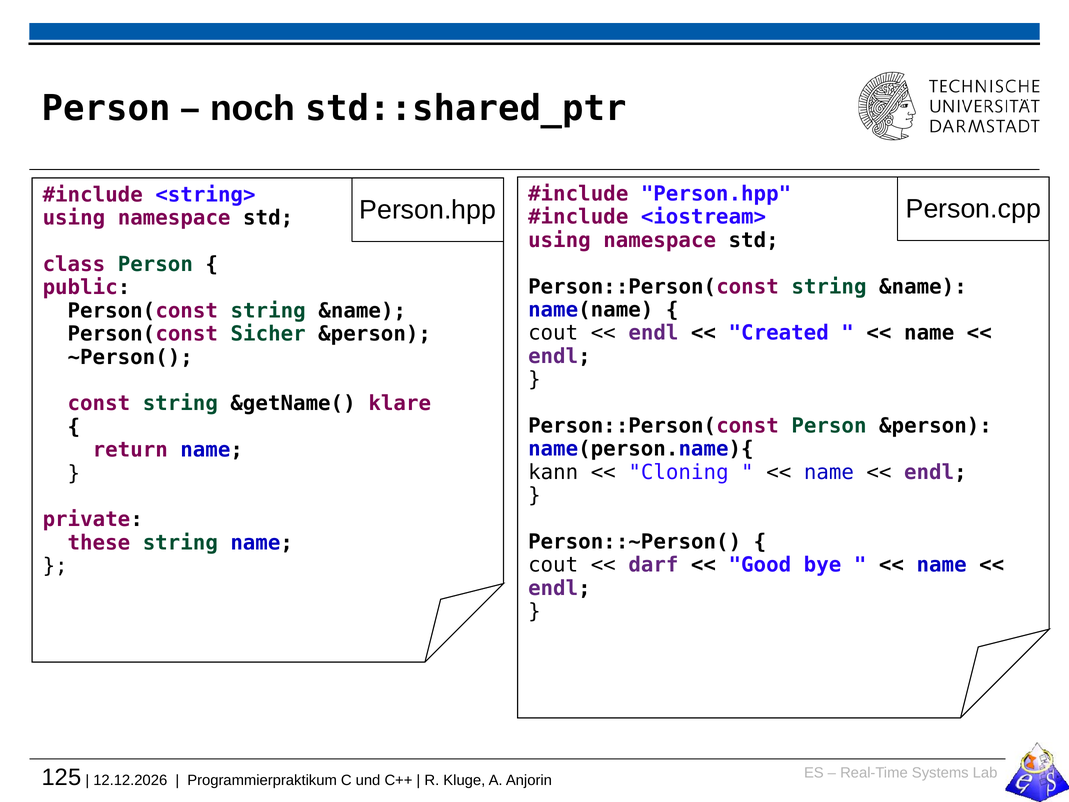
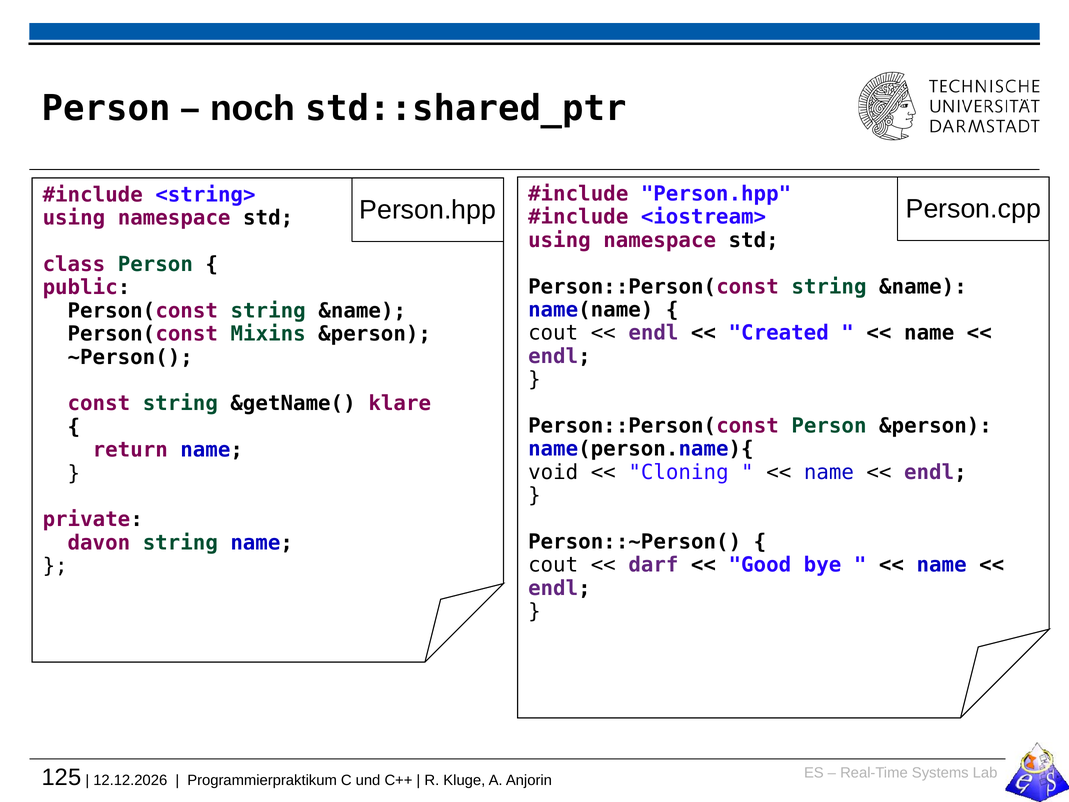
Sicher: Sicher -> Mixins (268, 334)
kann: kann -> void (553, 472)
these: these -> davon (99, 543)
